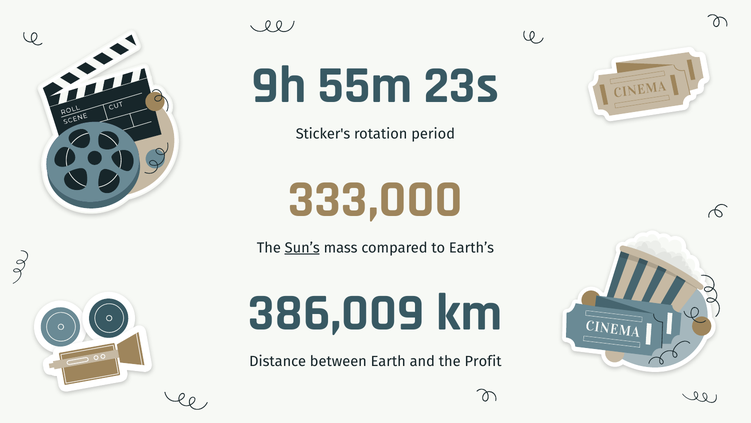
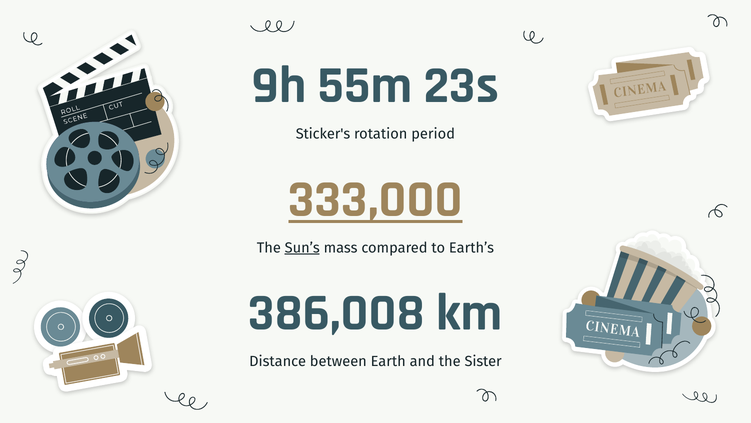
333,000 underline: none -> present (375, 199)
386,009: 386,009 -> 386,008 (337, 312)
Profit: Profit -> Sister (483, 361)
